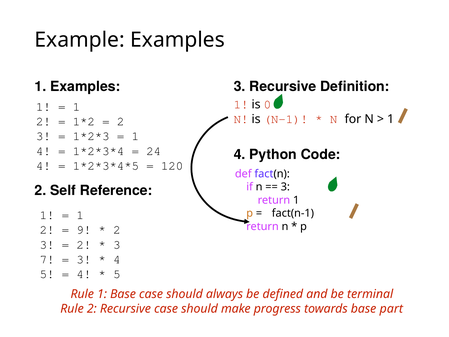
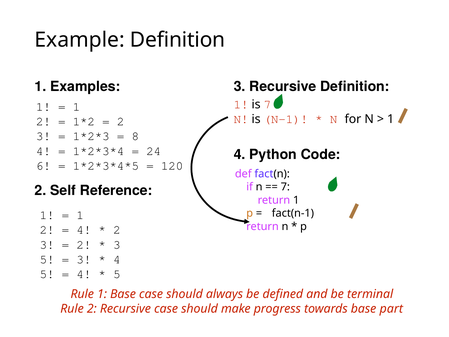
Example Examples: Examples -> Definition (178, 40)
is 0: 0 -> 7 (267, 104)
1: 1 -> 8 (135, 136)
4: 4 -> 6 (43, 166)
3: 3 -> 7 (285, 187)
9: 9 -> 4 (84, 230)
7: 7 -> 5 (47, 259)
